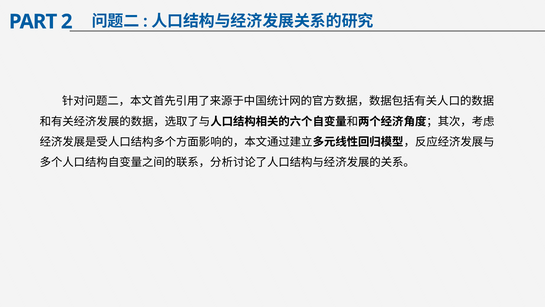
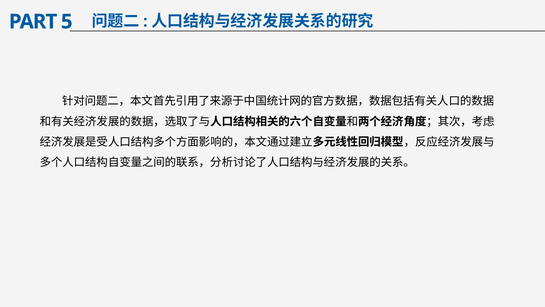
2: 2 -> 5 (67, 22)
